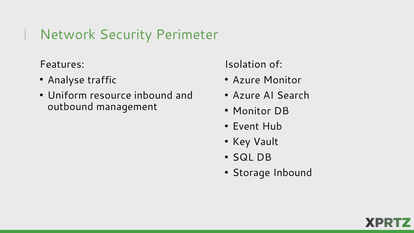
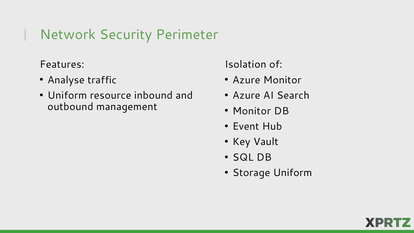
Storage Inbound: Inbound -> Uniform (293, 173)
